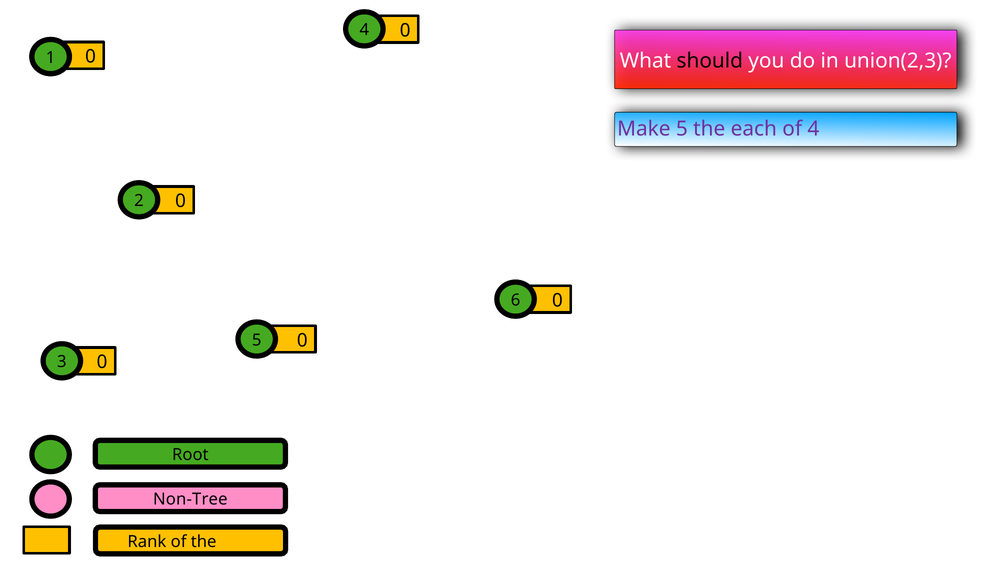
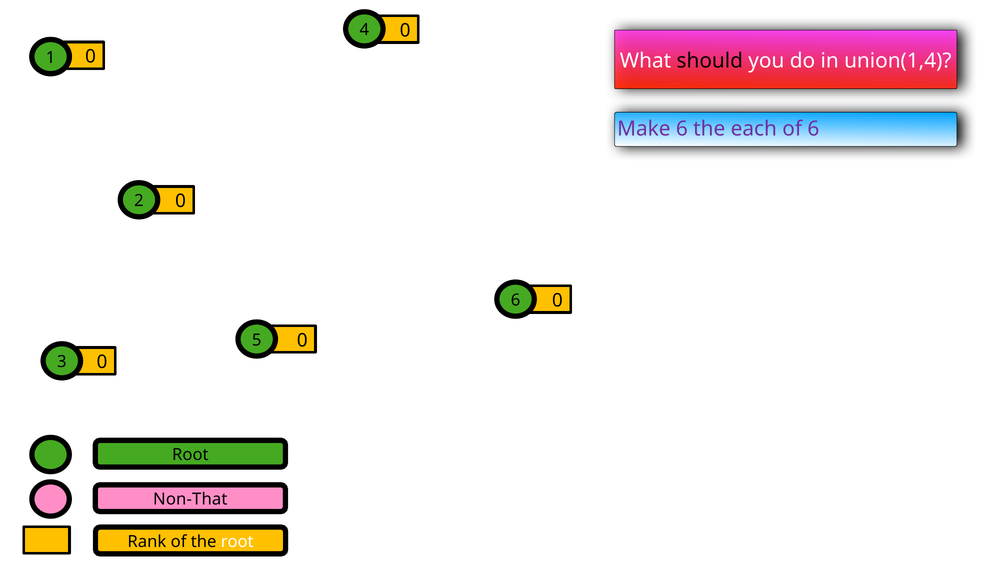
union(2,3: union(2,3 -> union(1,4 (898, 61)
Make 5: 5 -> 6 (682, 129)
of 4: 4 -> 6 (813, 129)
Non-Tree: Non-Tree -> Non-That (190, 499)
root colour: yellow -> white (237, 542)
